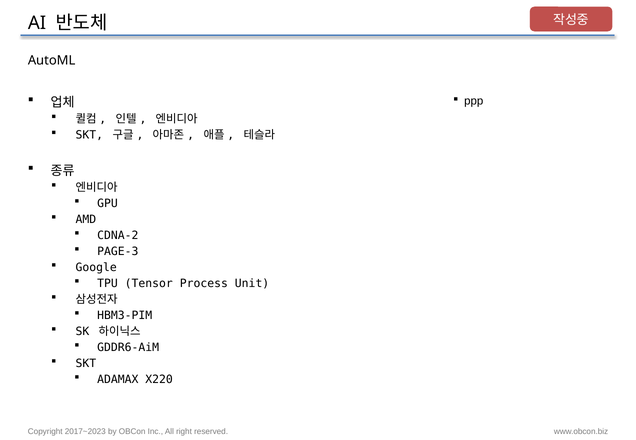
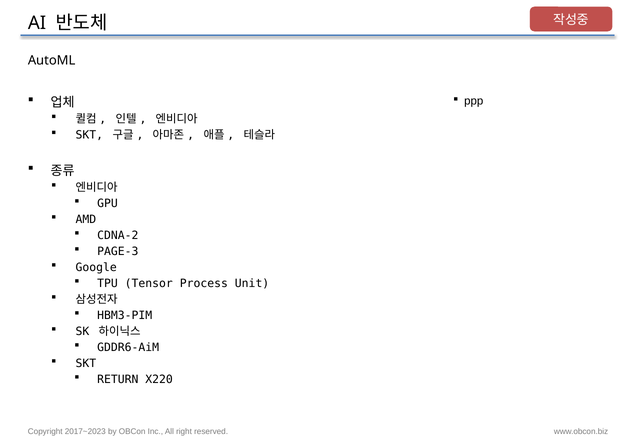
ADAMAX: ADAMAX -> RETURN (118, 380)
